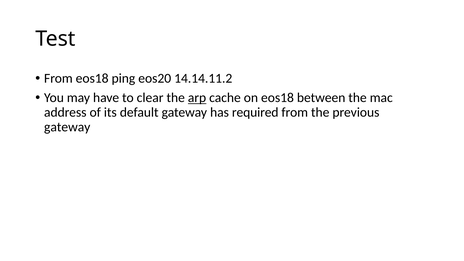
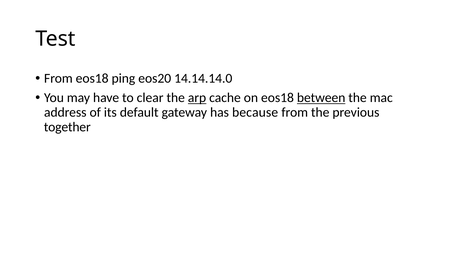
14.14.11.2: 14.14.11.2 -> 14.14.14.0 (203, 78)
between underline: none -> present (321, 98)
required: required -> because (255, 112)
gateway: gateway -> together (67, 127)
